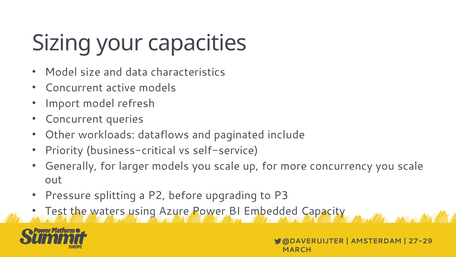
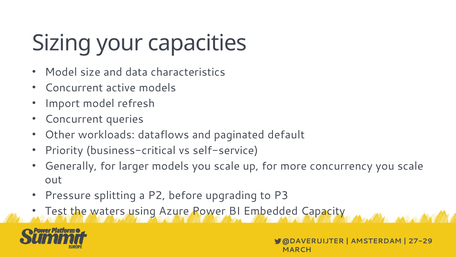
include: include -> default (286, 135)
